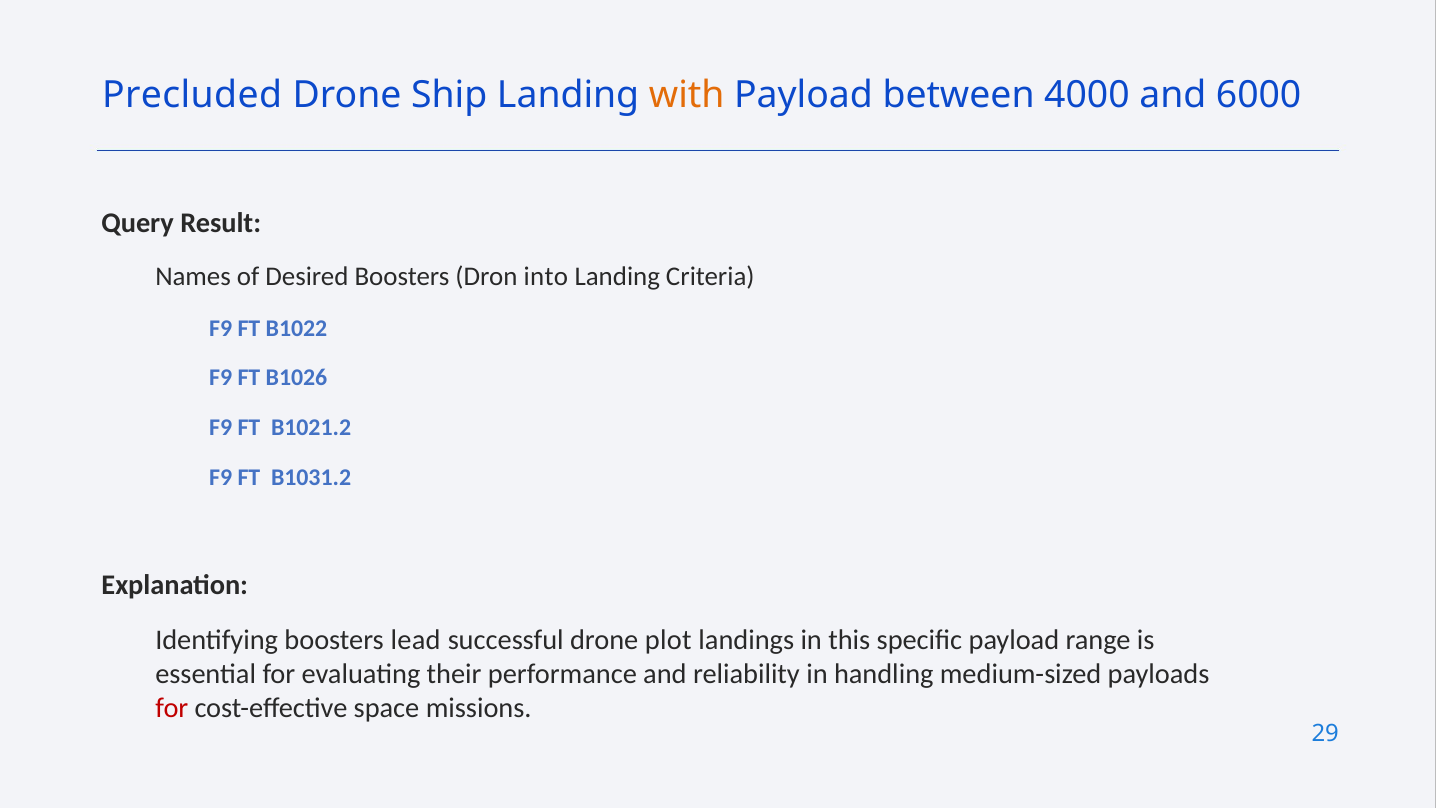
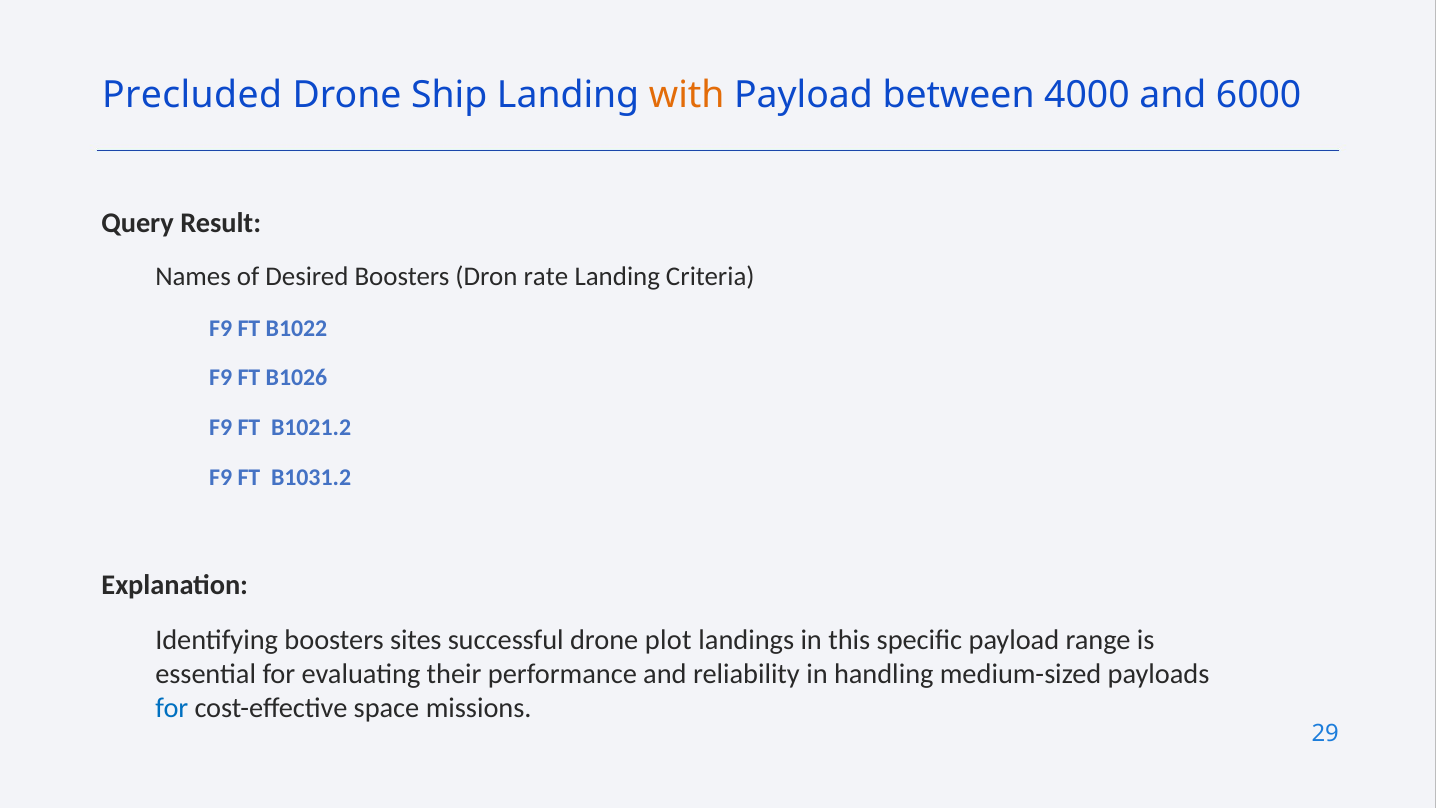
into: into -> rate (546, 277)
lead: lead -> sites (416, 640)
for colour: red -> blue (172, 708)
